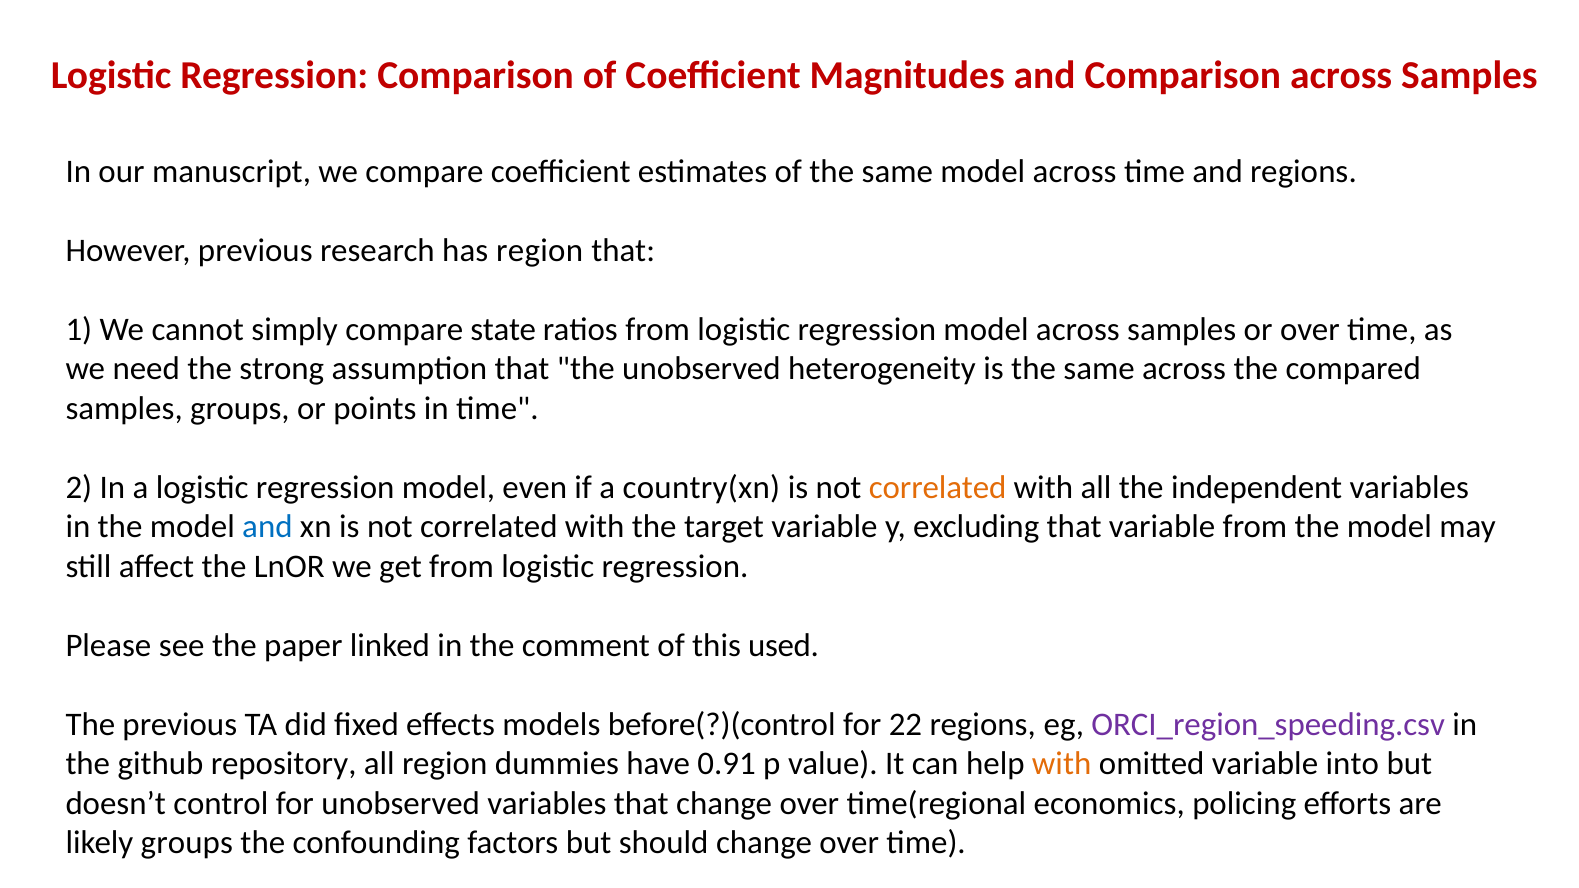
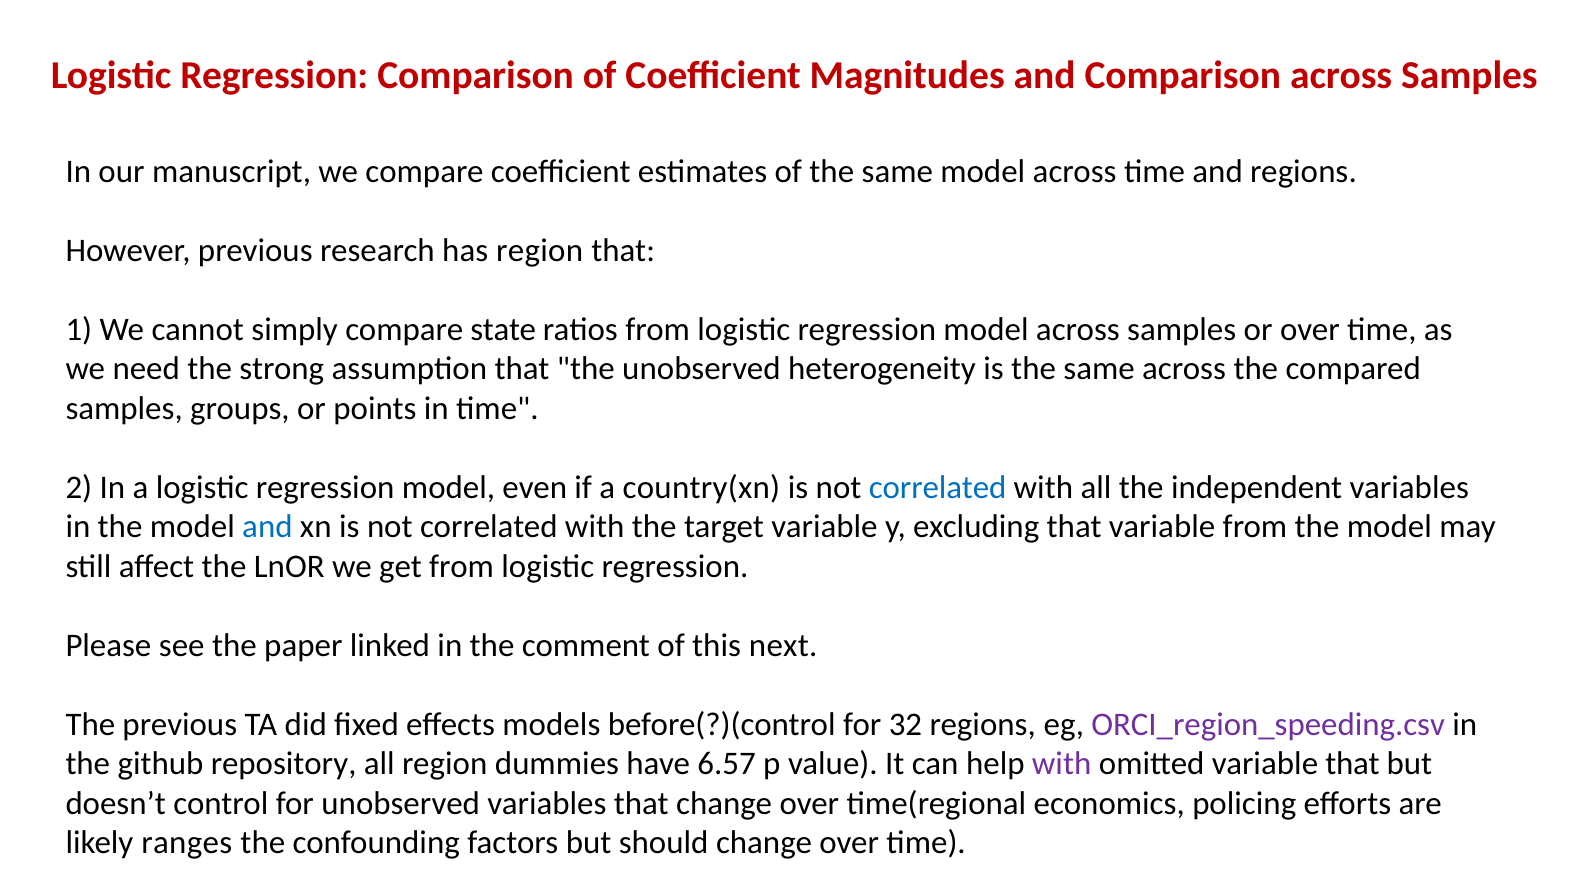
correlated colour: orange -> blue (938, 488)
used: used -> next (783, 646)
22: 22 -> 32 (905, 725)
0.91: 0.91 -> 6.57 (727, 764)
with colour: orange -> purple (1062, 764)
variable into: into -> that (1353, 764)
likely groups: groups -> ranges (187, 843)
